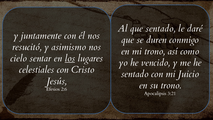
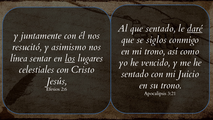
daré underline: none -> present (195, 28)
duren: duren -> siglos (156, 40)
cielo: cielo -> línea (19, 58)
